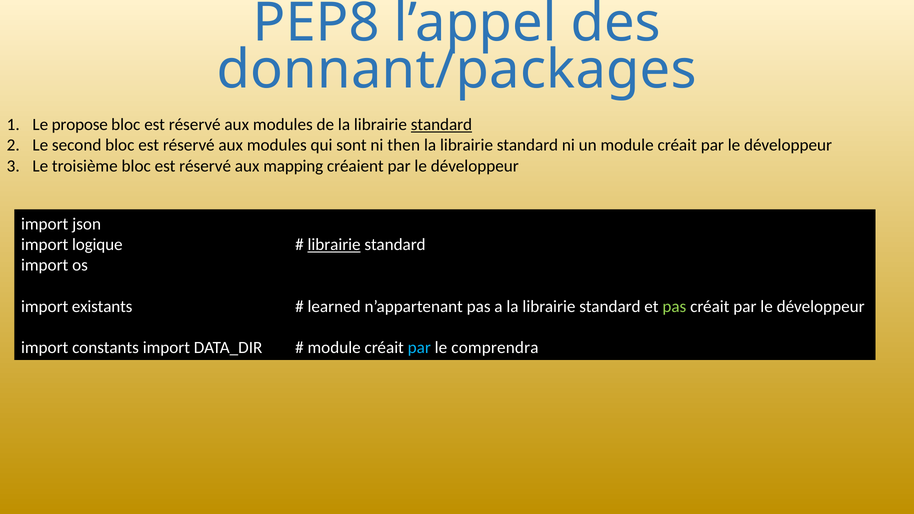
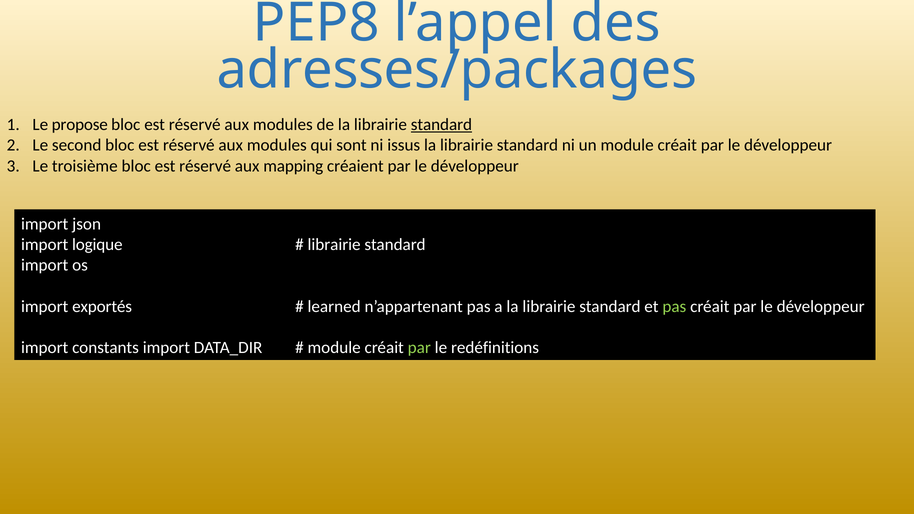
donnant/packages: donnant/packages -> adresses/packages (457, 70)
then: then -> issus (404, 145)
librairie underline: present -> none (334, 245)
existants: existants -> exportés (102, 306)
par colour: light blue -> light green (419, 348)
comprendra: comprendra -> redéfinitions (495, 348)
